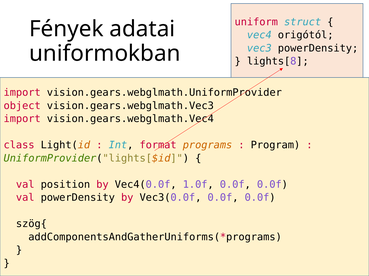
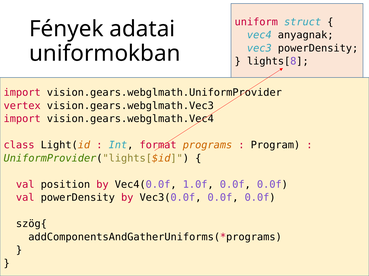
origótól: origótól -> anyagnak (306, 35)
object: object -> vertex (22, 106)
